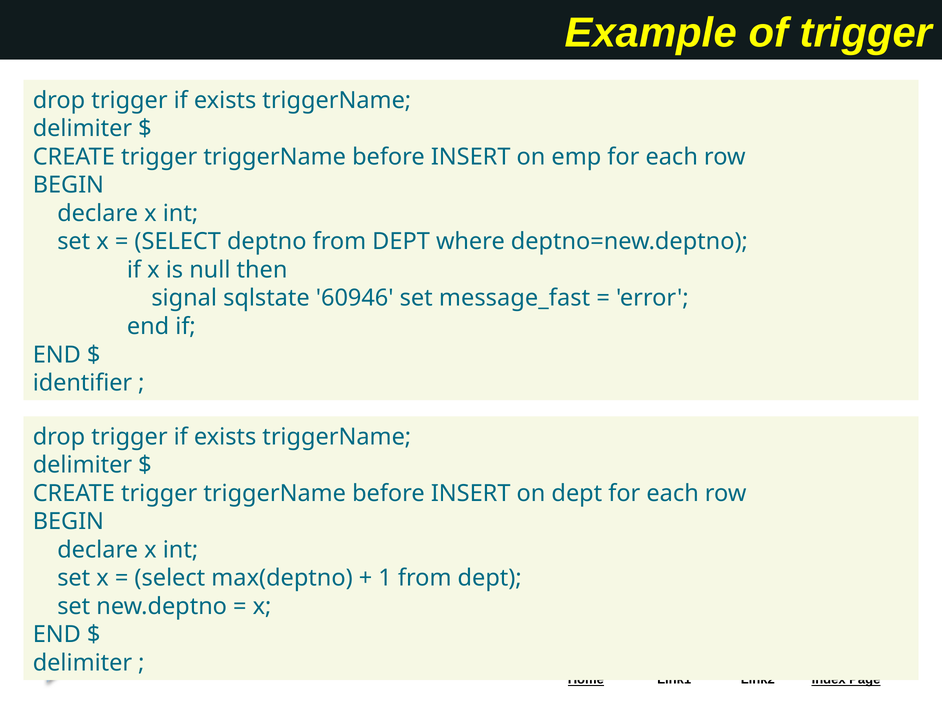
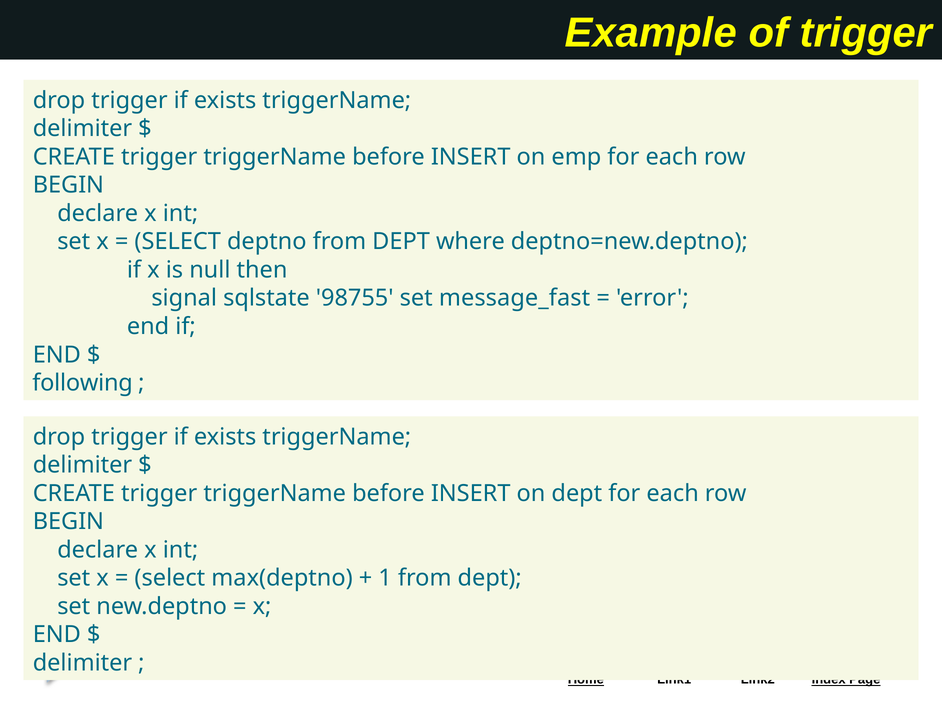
60946: 60946 -> 98755 (355, 298)
identifier: identifier -> following (83, 383)
